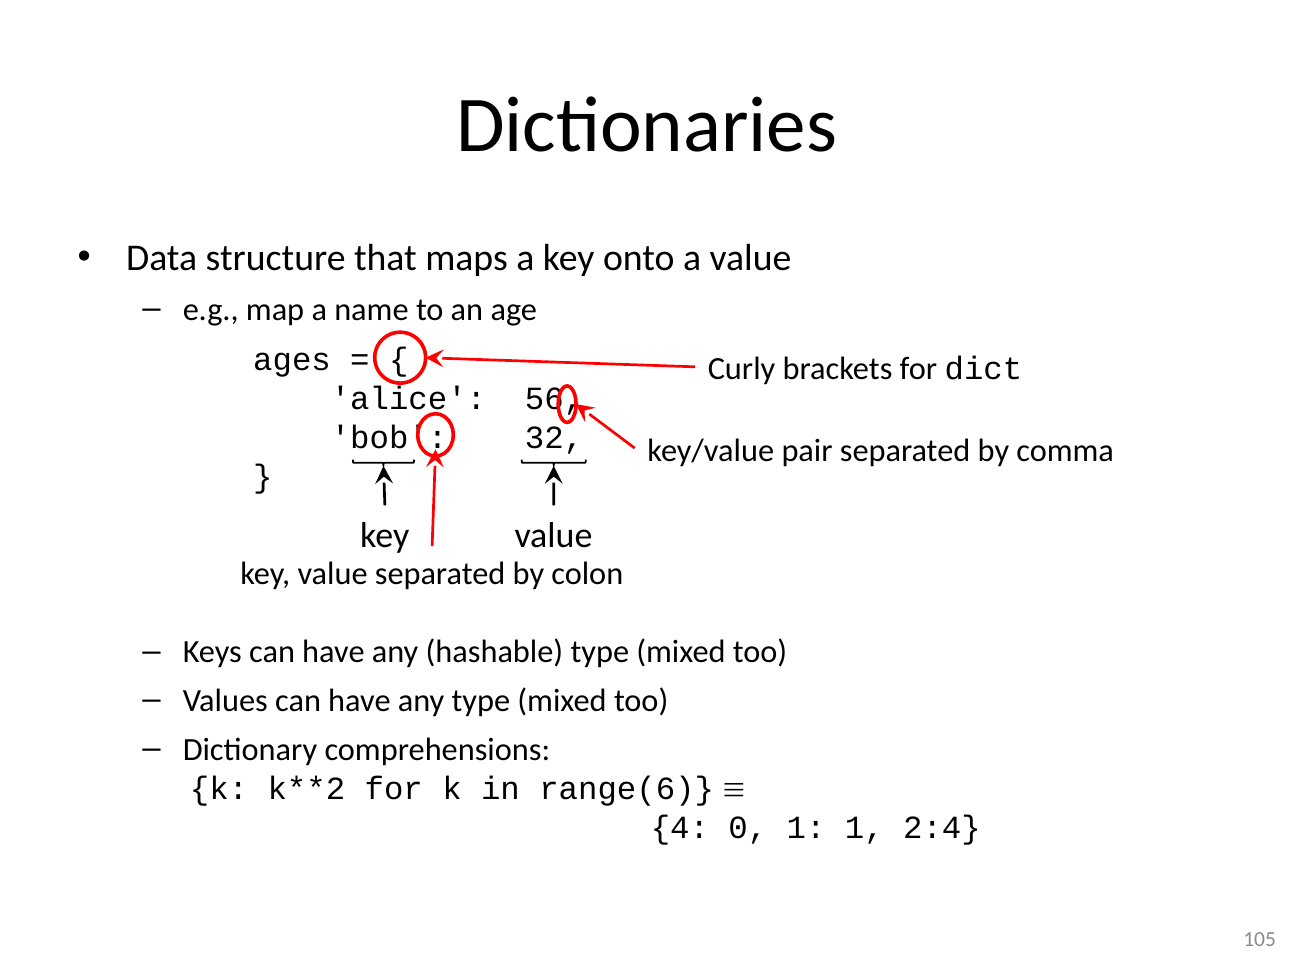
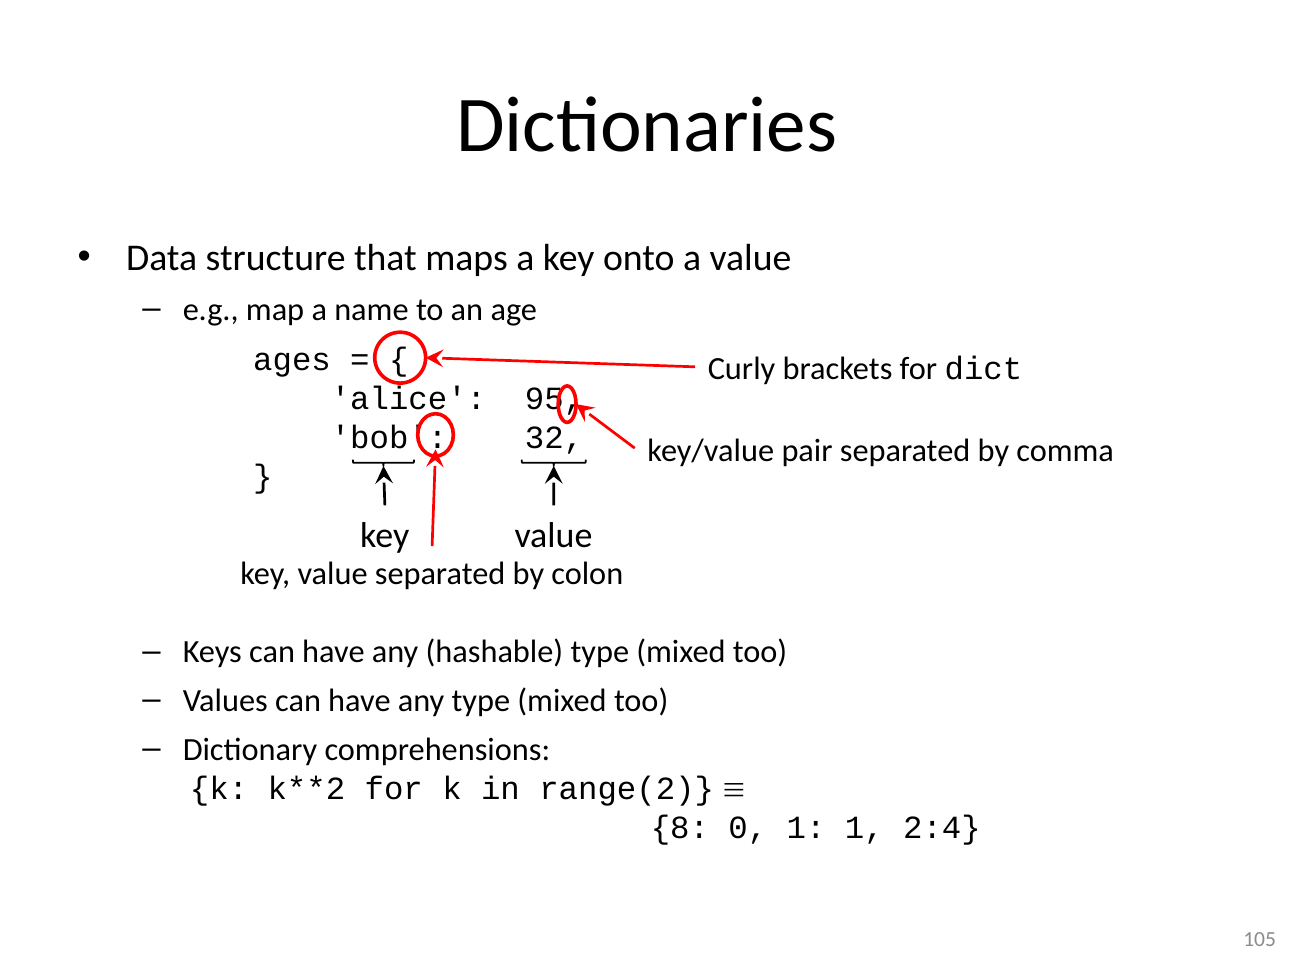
56: 56 -> 95 (554, 399)
range(6: range(6 -> range(2 (627, 789)
4: 4 -> 8 (680, 828)
